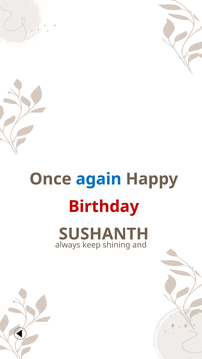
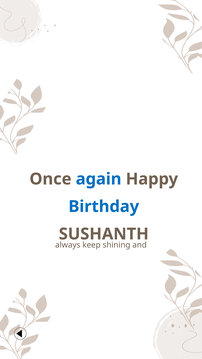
Birthday colour: red -> blue (104, 207)
